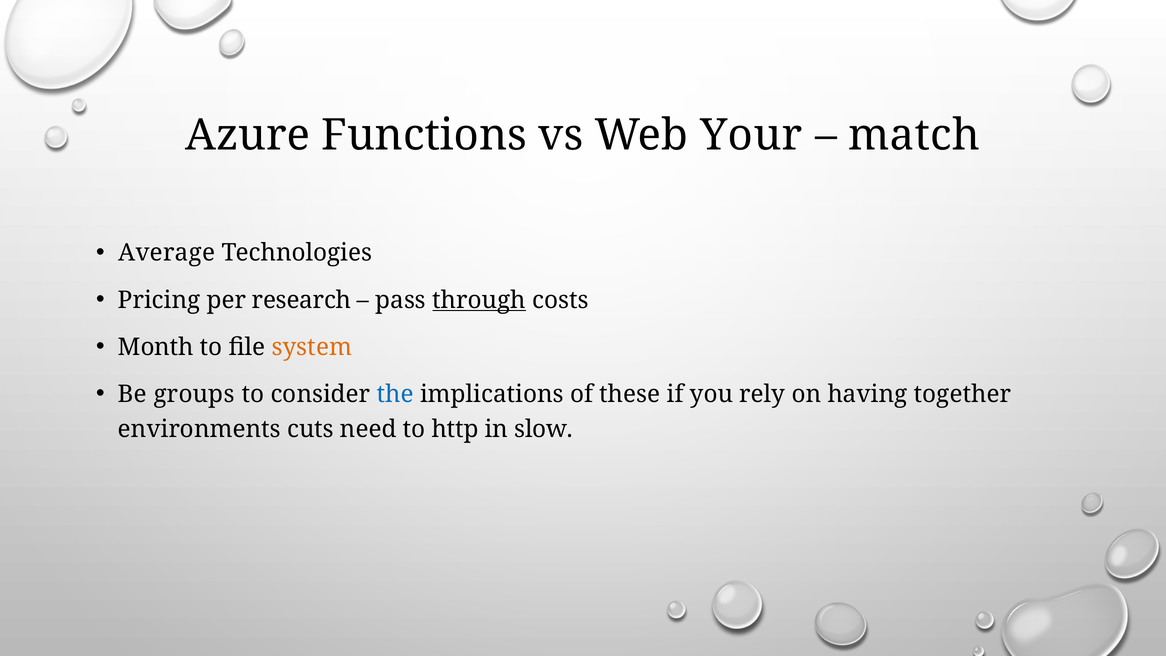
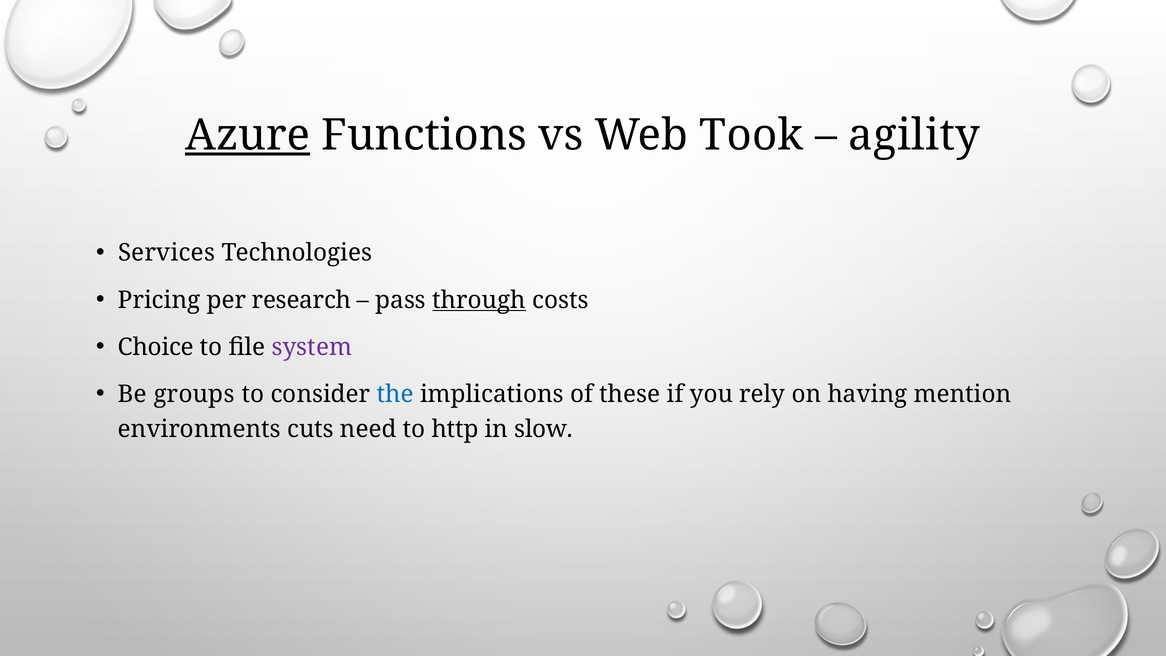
Azure underline: none -> present (248, 135)
Your: Your -> Took (751, 135)
match: match -> agility (914, 135)
Average: Average -> Services (167, 253)
Month: Month -> Choice (156, 347)
system colour: orange -> purple (312, 347)
together: together -> mention (963, 394)
